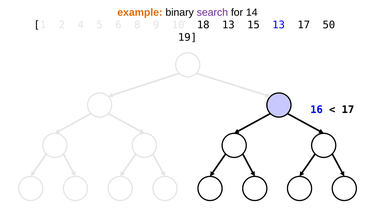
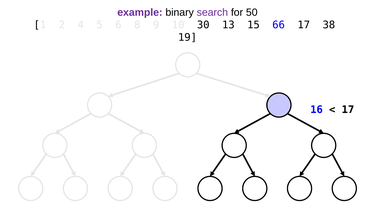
example colour: orange -> purple (140, 12)
14: 14 -> 50 (252, 12)
18: 18 -> 30 (203, 25)
15 13: 13 -> 66 (279, 25)
50: 50 -> 38 (329, 25)
